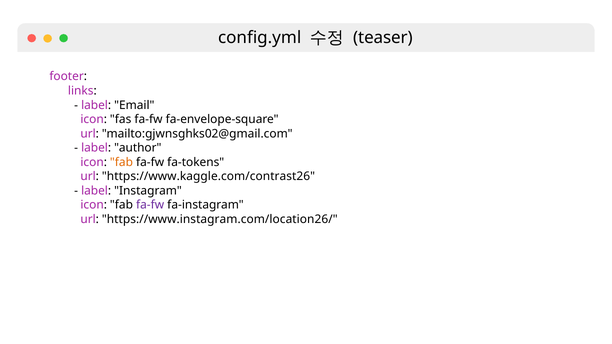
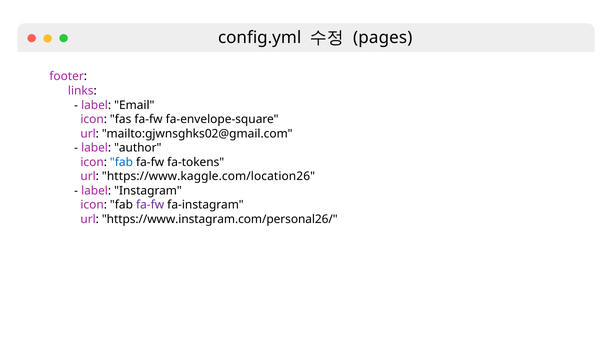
teaser: teaser -> pages (383, 38)
fab colour: orange -> blue (121, 162)
https://www.kaggle.com/contrast26: https://www.kaggle.com/contrast26 -> https://www.kaggle.com/location26 (208, 177)
https://www.instagram.com/location26/: https://www.instagram.com/location26/ -> https://www.instagram.com/personal26/ (220, 220)
